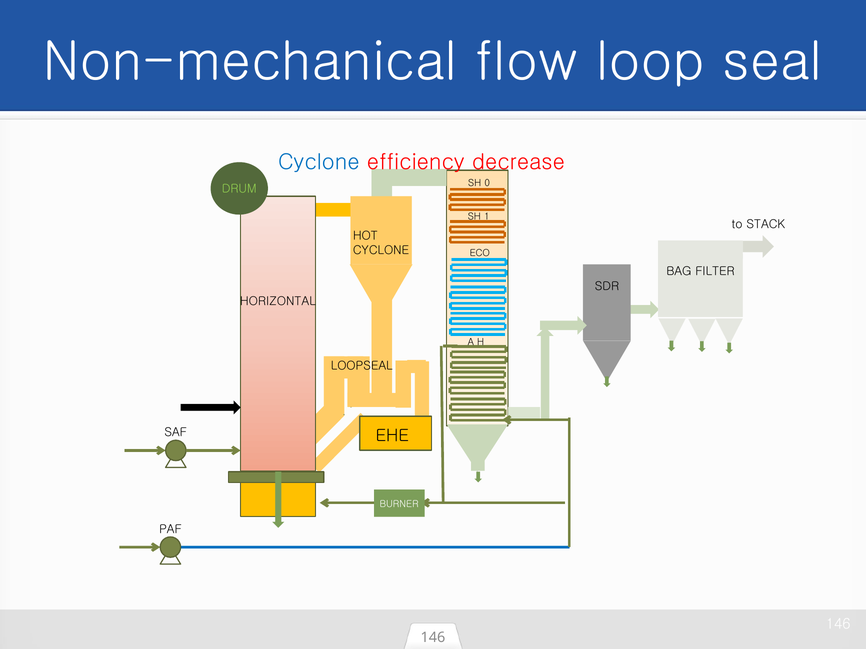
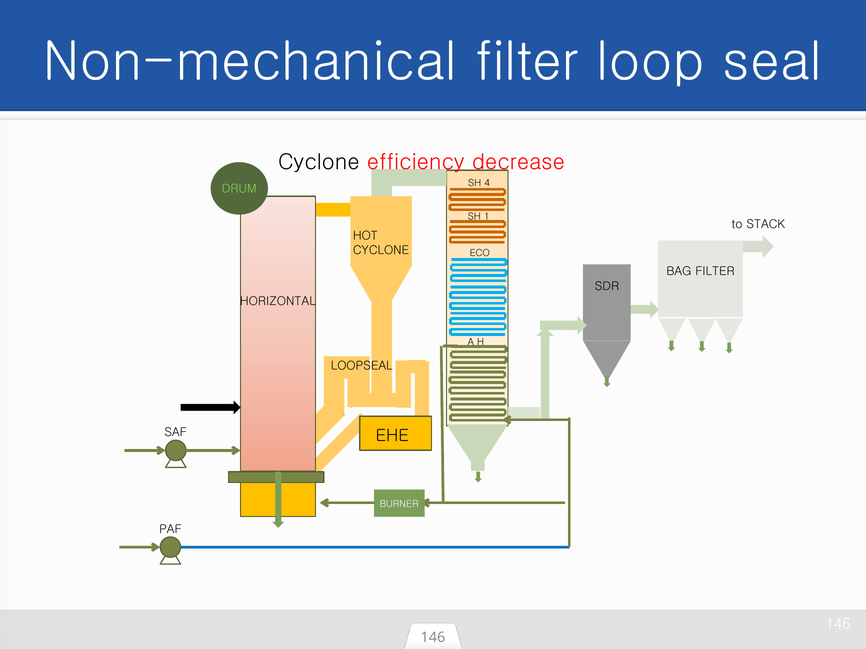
Non-mechanical flow: flow -> filter (527, 62)
Cyclone colour: blue -> black (319, 162)
0: 0 -> 4 (487, 183)
